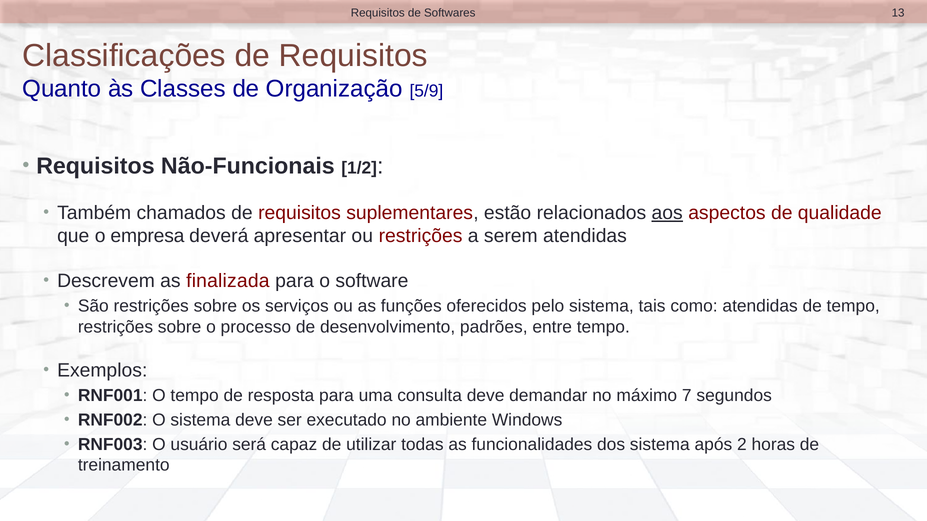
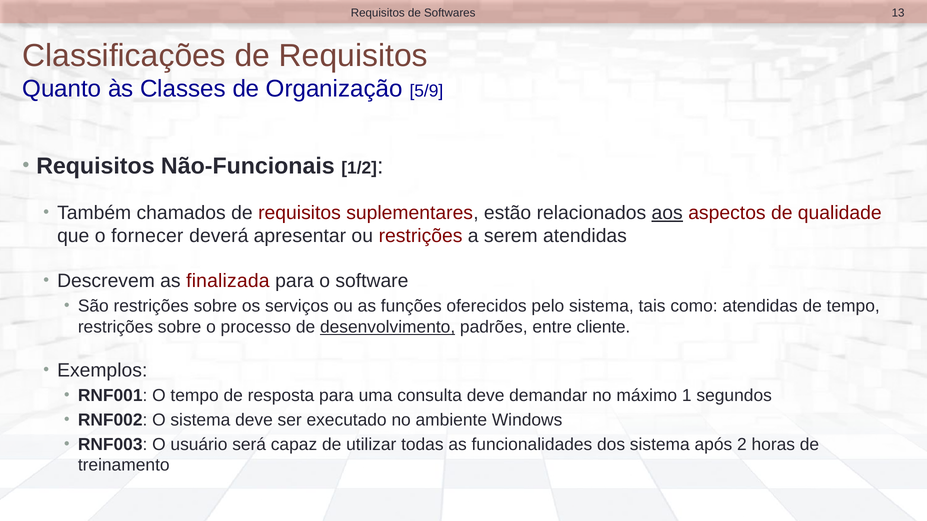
empresa: empresa -> fornecer (147, 236)
desenvolvimento underline: none -> present (388, 327)
entre tempo: tempo -> cliente (603, 327)
7: 7 -> 1 (687, 396)
